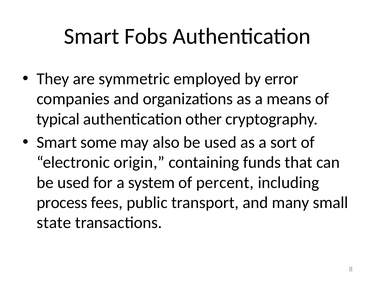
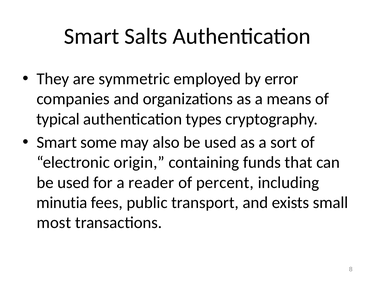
Fobs: Fobs -> Salts (146, 36)
other: other -> types (204, 119)
system: system -> reader (151, 182)
process: process -> minutia (62, 202)
many: many -> exists (290, 202)
state: state -> most (54, 222)
